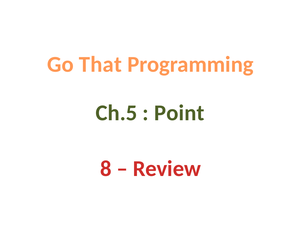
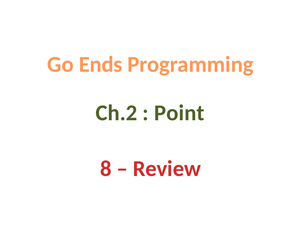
That: That -> Ends (101, 64)
Ch.5: Ch.5 -> Ch.2 (116, 113)
